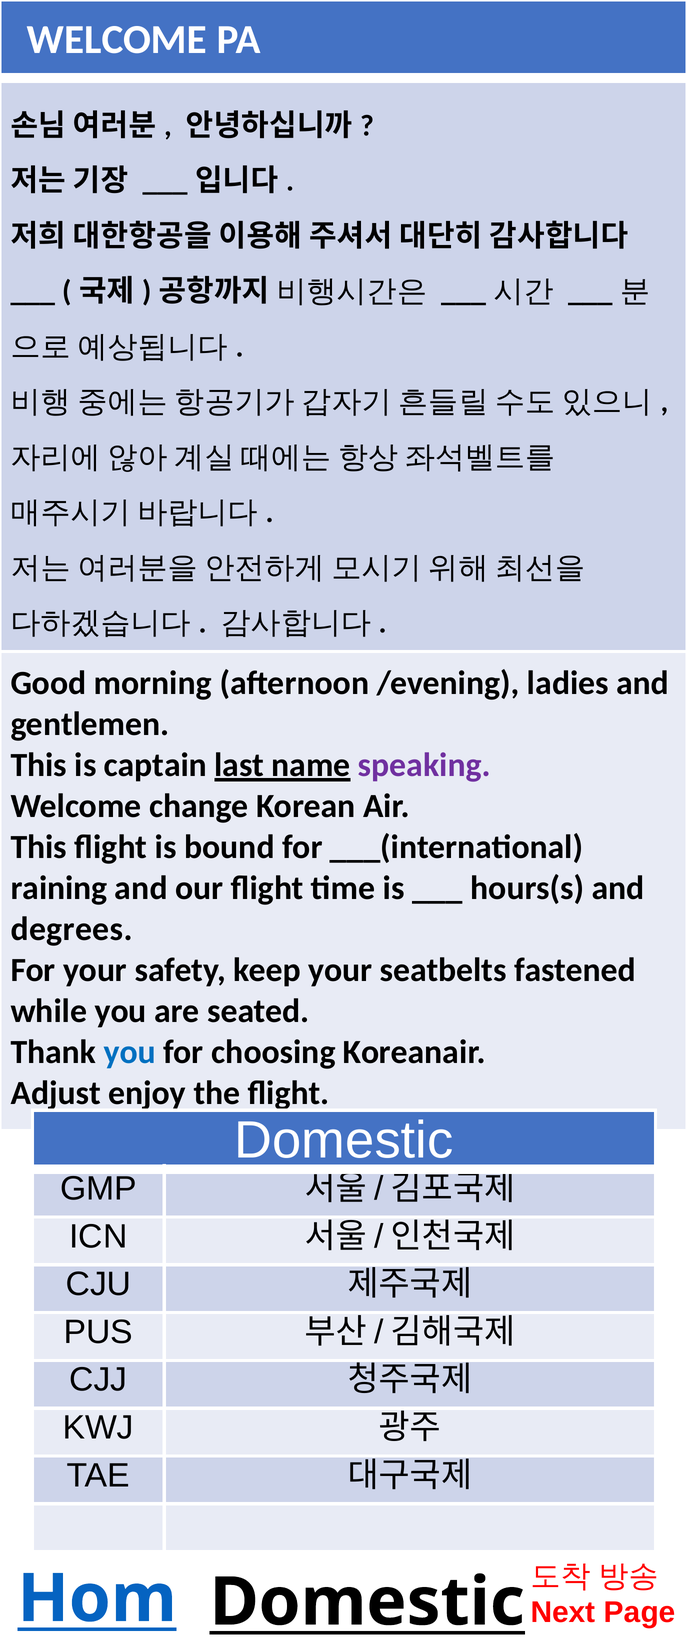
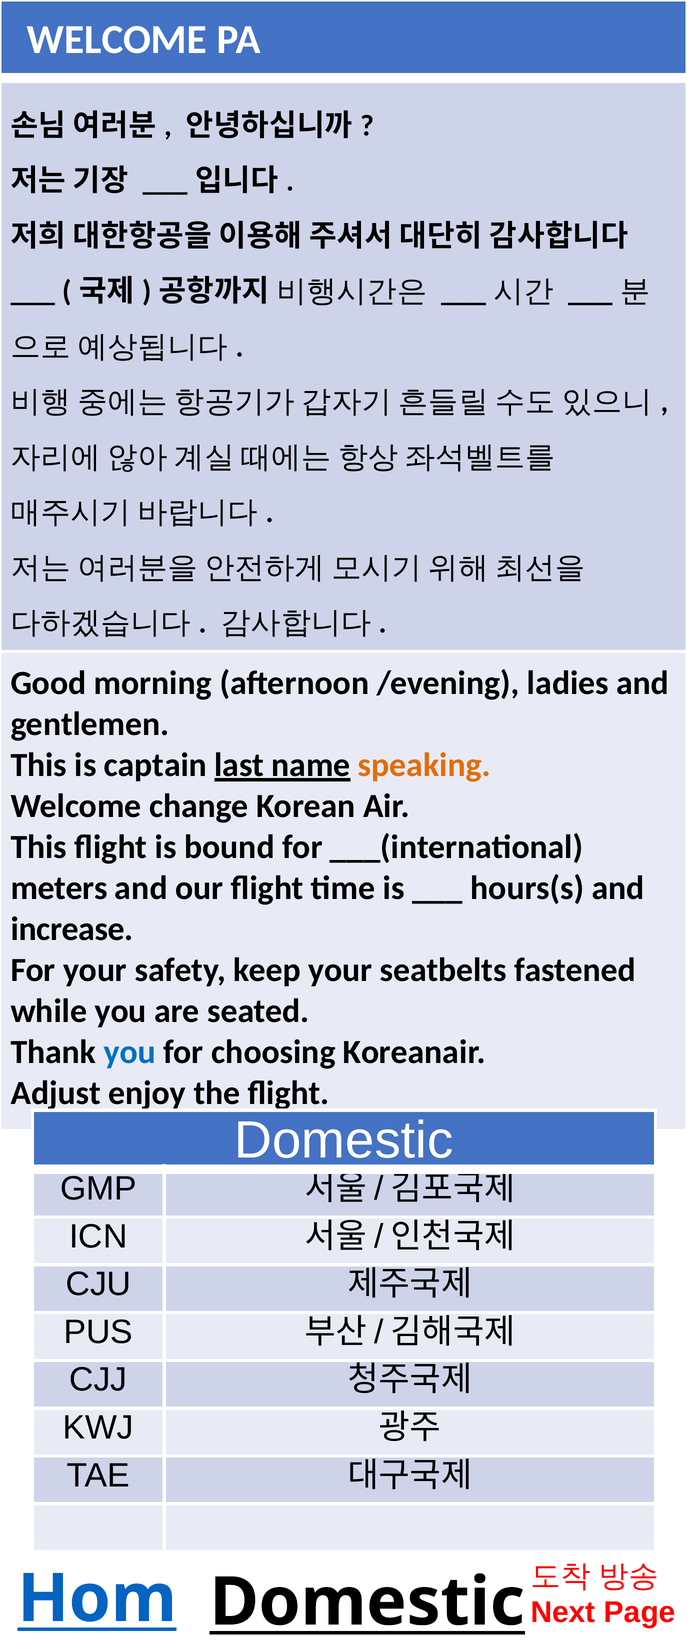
speaking colour: purple -> orange (424, 765)
raining: raining -> meters (59, 888)
degrees: degrees -> increase (72, 929)
